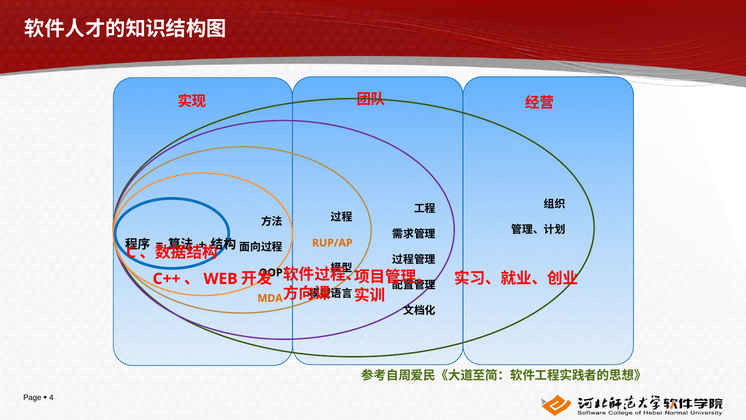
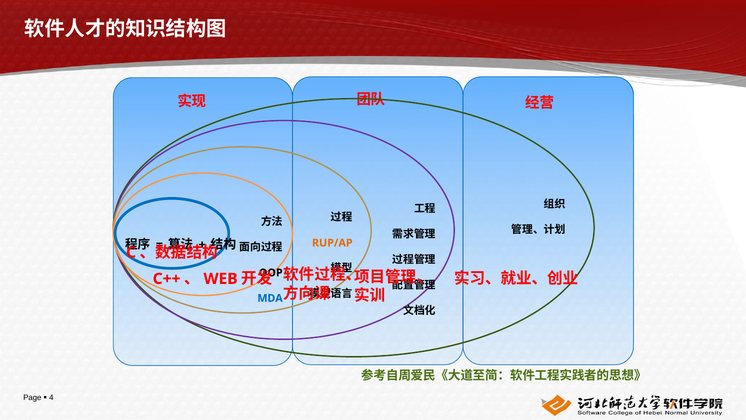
MDA colour: orange -> blue (270, 298)
